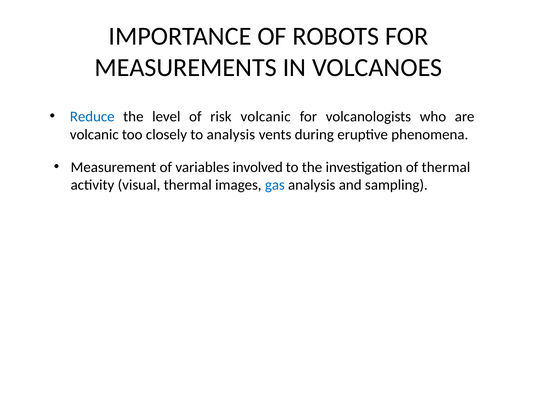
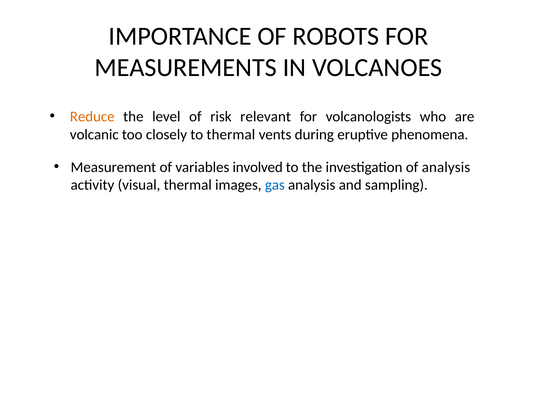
Reduce colour: blue -> orange (92, 117)
risk volcanic: volcanic -> relevant (266, 117)
to analysis: analysis -> thermal (231, 135)
of thermal: thermal -> analysis (446, 167)
